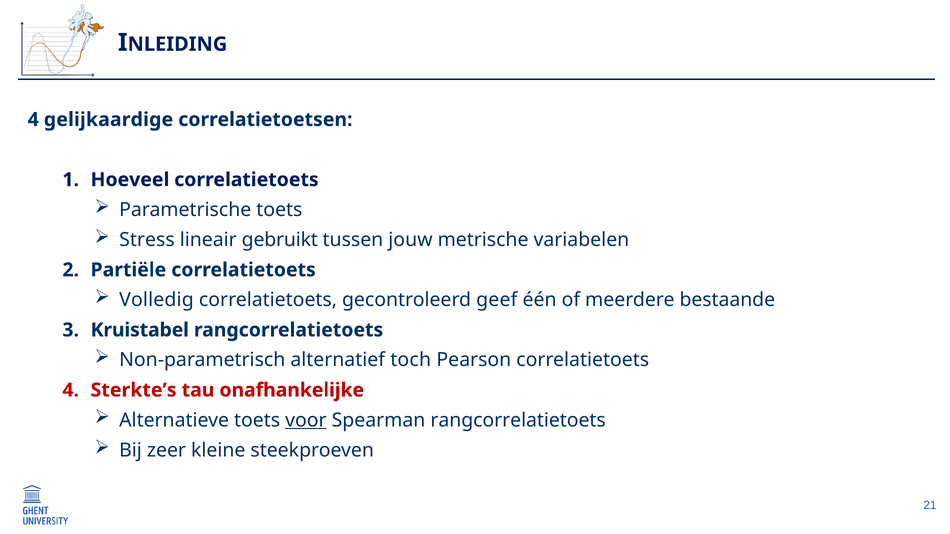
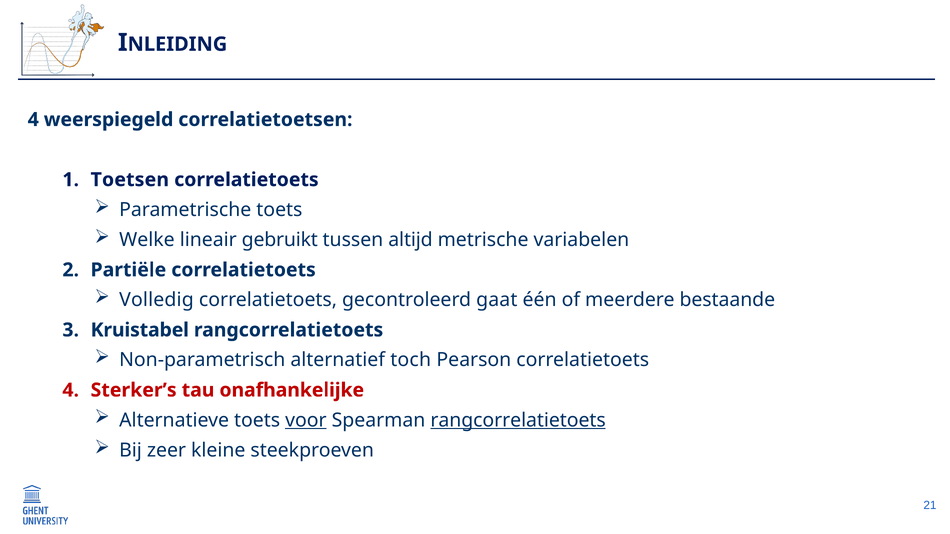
gelijkaardige: gelijkaardige -> weerspiegeld (109, 120)
Hoeveel: Hoeveel -> Toetsen (130, 180)
Stress: Stress -> Welke (147, 240)
jouw: jouw -> altijd (411, 240)
geef: geef -> gaat (497, 300)
Sterkte’s: Sterkte’s -> Sterker’s (134, 390)
rangcorrelatietoets underline: none -> present (518, 420)
